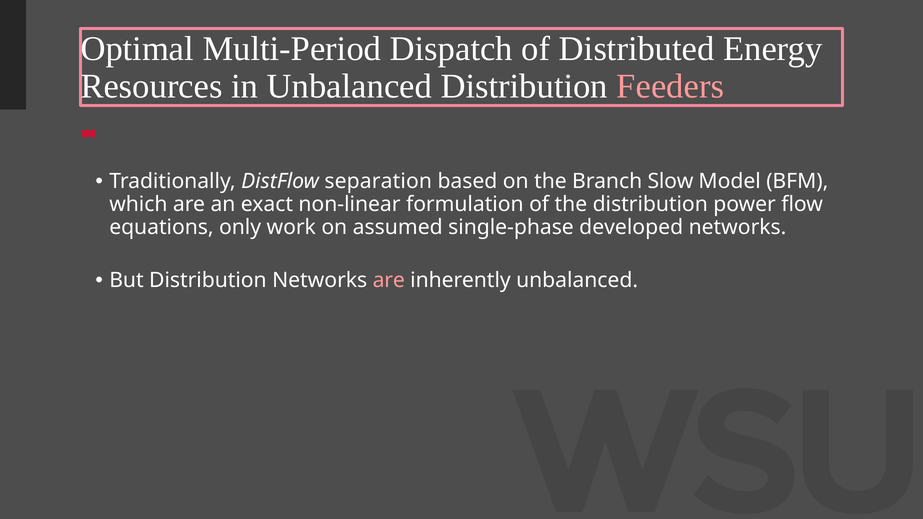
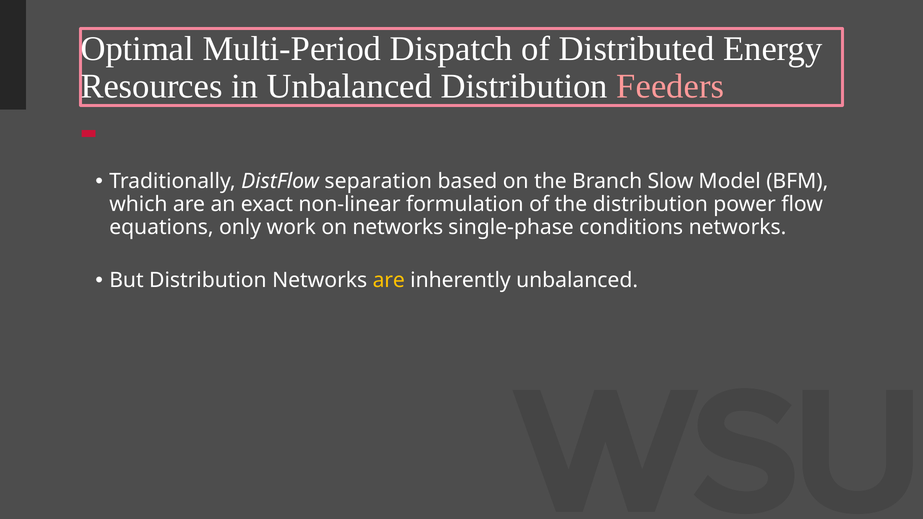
on assumed: assumed -> networks (398, 227)
developed: developed -> conditions (631, 227)
are colour: pink -> yellow (389, 280)
